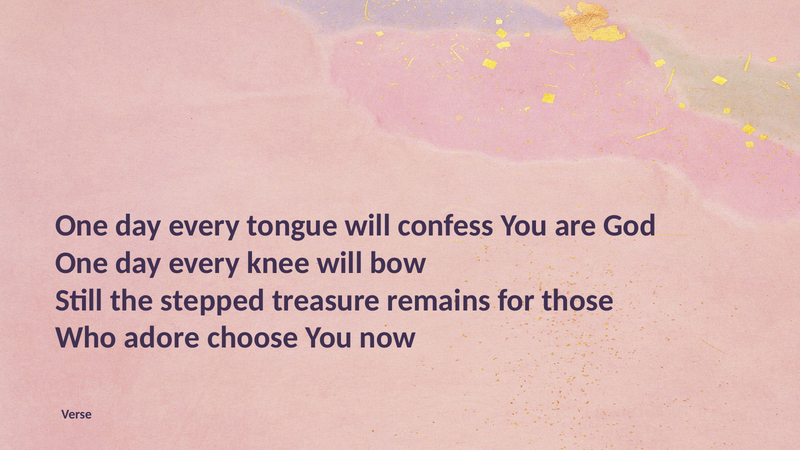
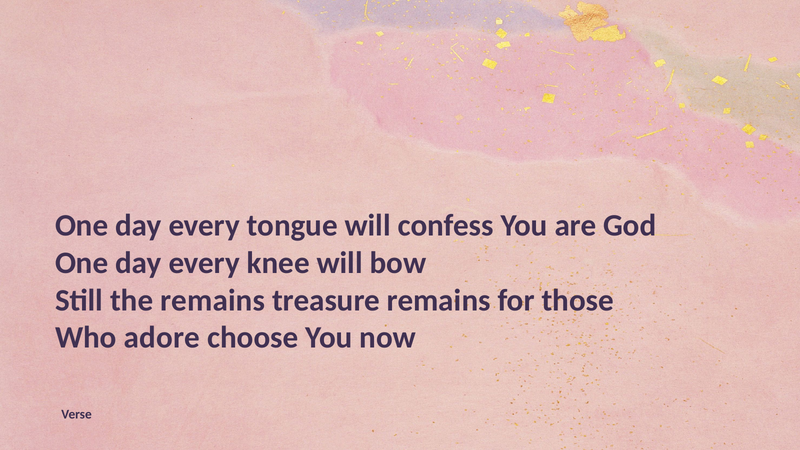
the stepped: stepped -> remains (213, 300)
